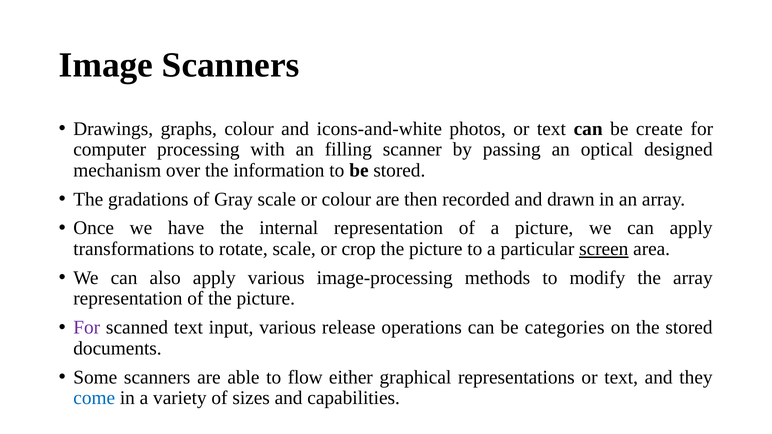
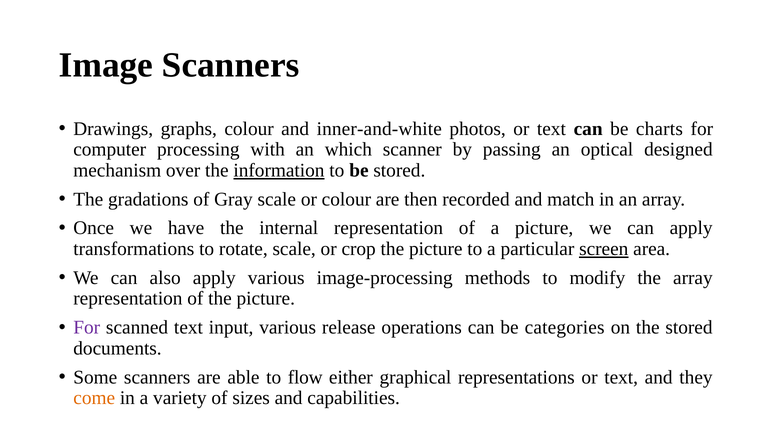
icons-and-white: icons-and-white -> inner-and-white (379, 129)
create: create -> charts (659, 129)
filling: filling -> which (348, 150)
information underline: none -> present (279, 170)
drawn: drawn -> match (571, 199)
come colour: blue -> orange (94, 398)
